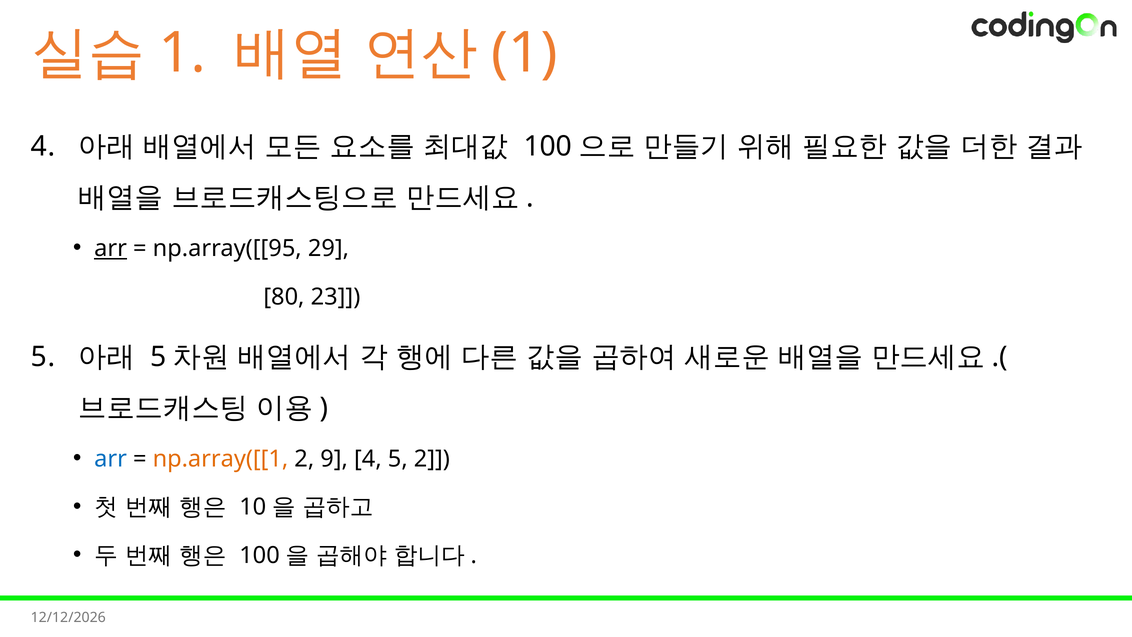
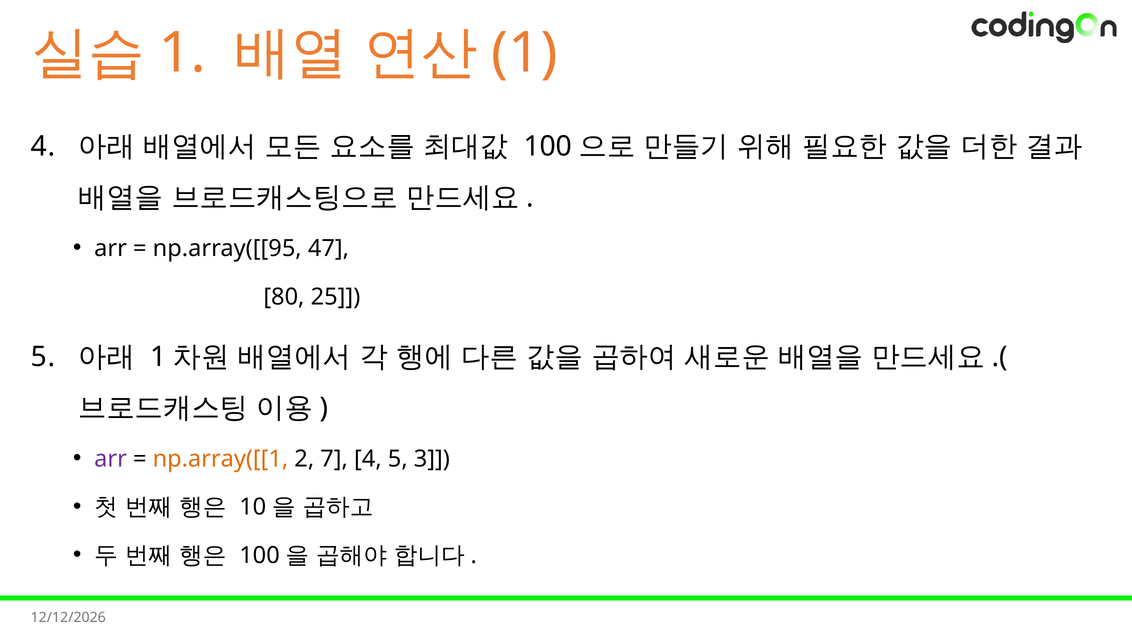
arr underline: present -> none (111, 248)
29: 29 -> 47 (328, 248)
23: 23 -> 25 (336, 297)
5: 5 -> 1 (158, 357)
arr colour: blue -> purple (111, 459)
9: 9 -> 7 (334, 459)
5 2: 2 -> 3 (432, 459)
